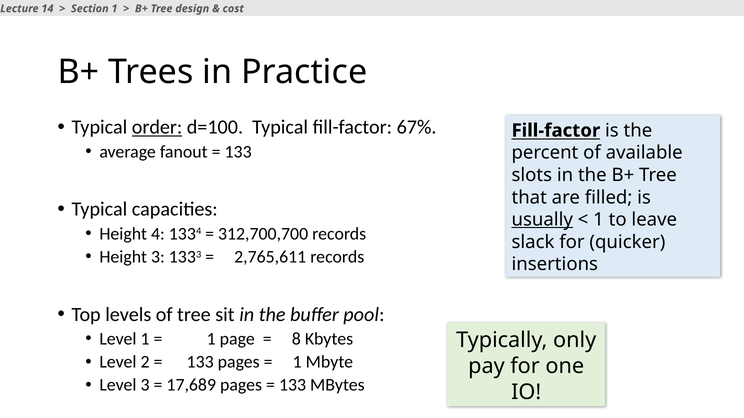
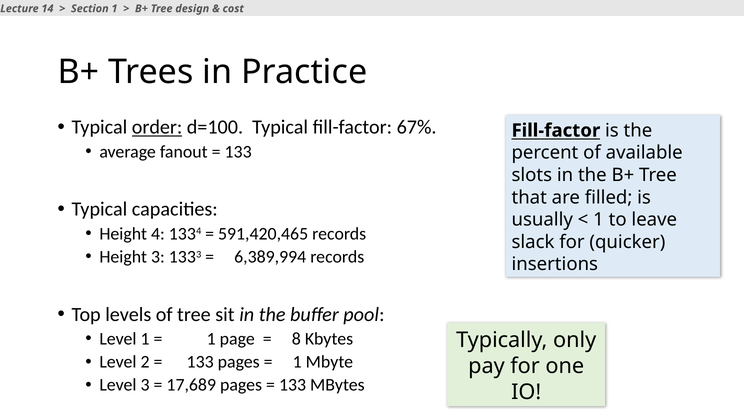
usually underline: present -> none (542, 220)
312,700,700: 312,700,700 -> 591,420,465 (263, 234)
2,765,611: 2,765,611 -> 6,389,994 (270, 257)
